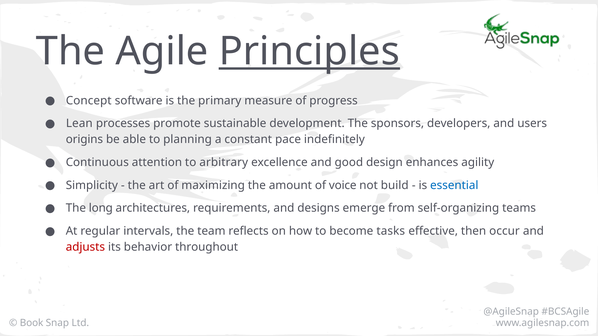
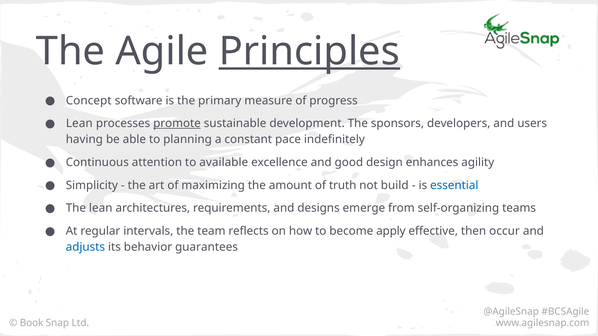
promote underline: none -> present (177, 124)
origins: origins -> having (84, 140)
arbitrary: arbitrary -> available (224, 163)
voice: voice -> truth (343, 185)
The long: long -> lean (101, 208)
tasks: tasks -> apply (391, 231)
adjusts colour: red -> blue (85, 247)
throughout: throughout -> guarantees (207, 247)
